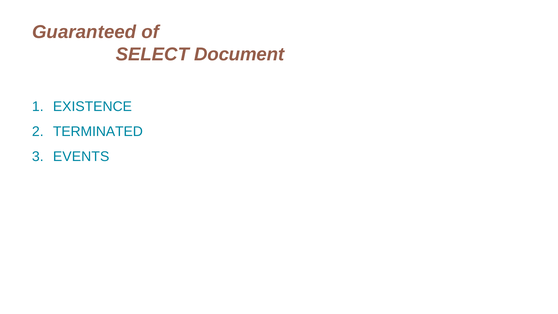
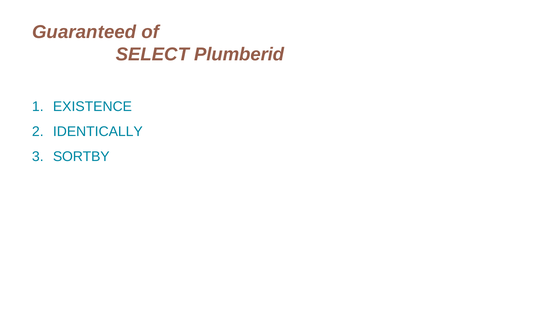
Document: Document -> Plumberid (239, 54)
TERMINATED: TERMINATED -> IDENTICALLY (98, 132)
EVENTS: EVENTS -> SORTBY (81, 157)
